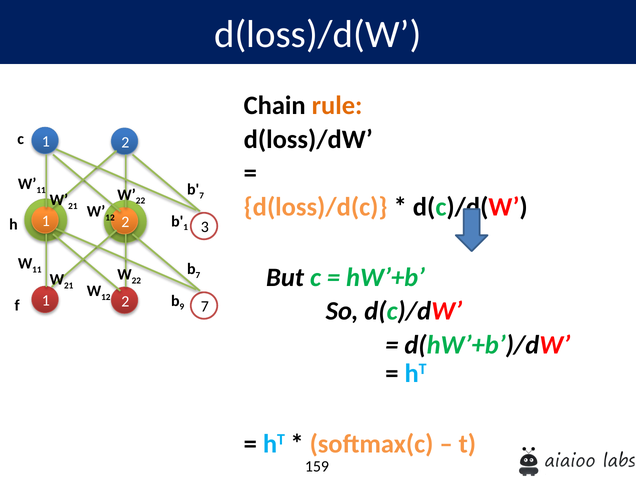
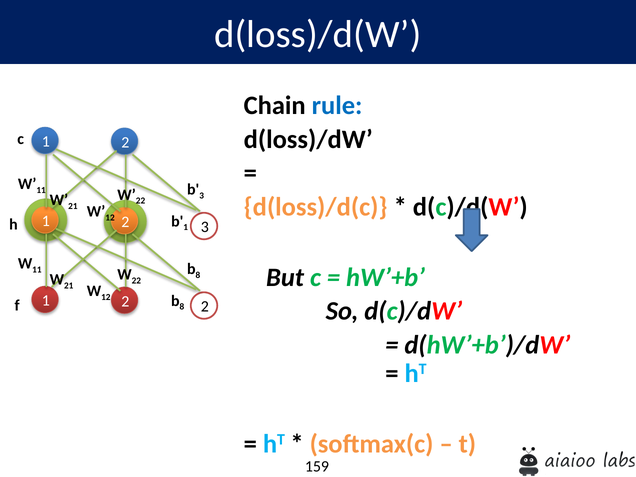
rule colour: orange -> blue (337, 106)
7: 7 -> 3 (202, 196)
7: 7 -> 8 (198, 275)
9: 9 -> 8 (182, 307)
7: 7 -> 2 (205, 307)
